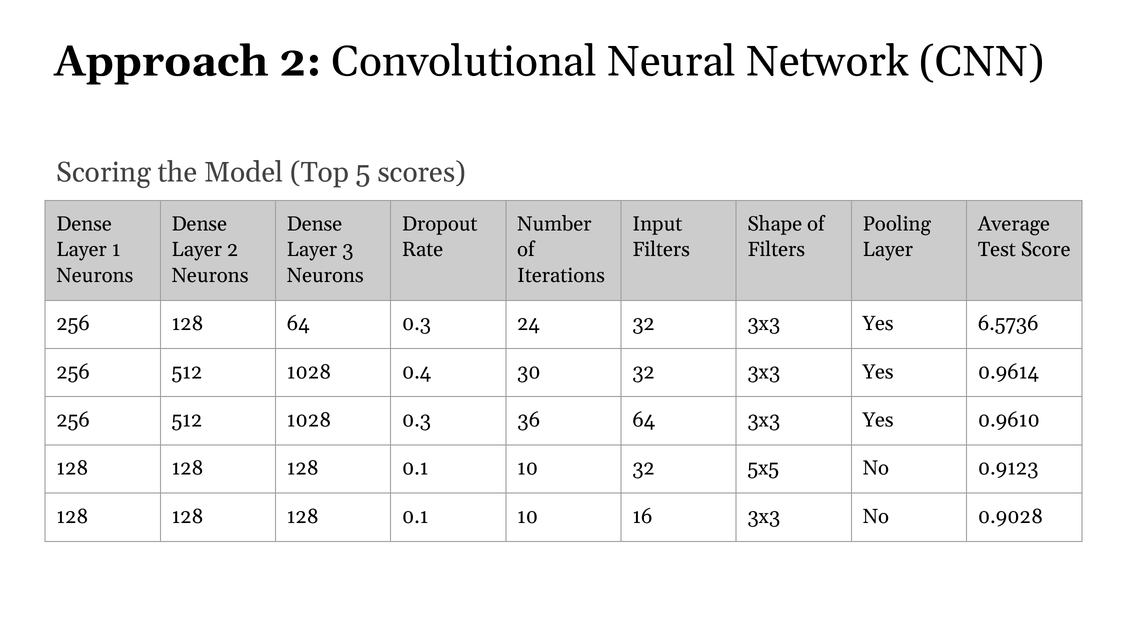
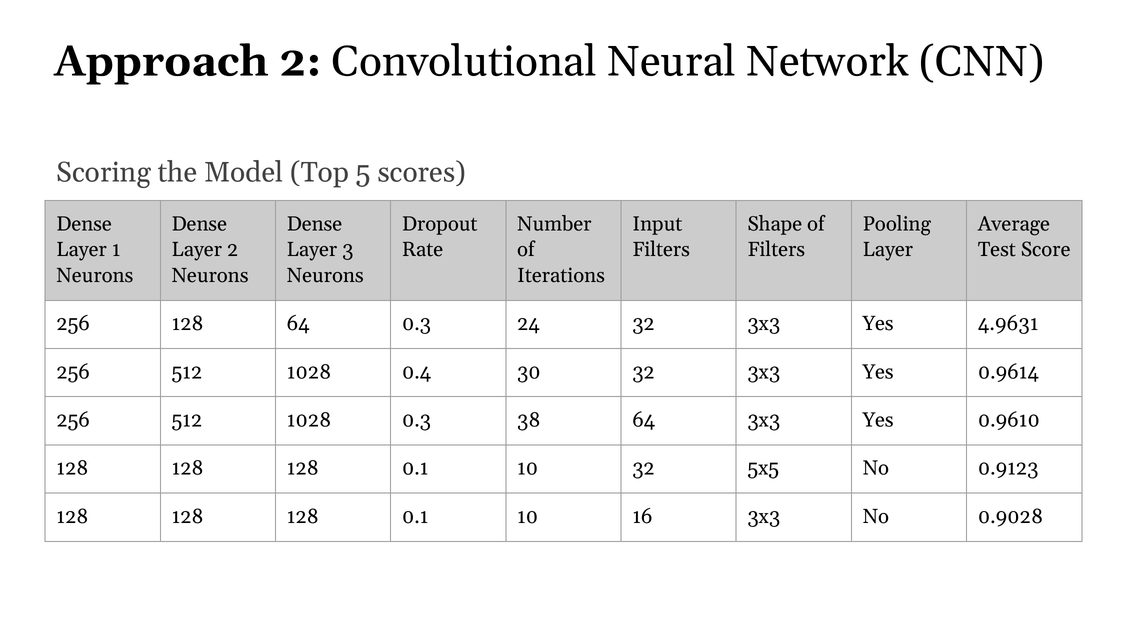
6.5736: 6.5736 -> 4.9631 (1008, 324)
36: 36 -> 38 (529, 420)
